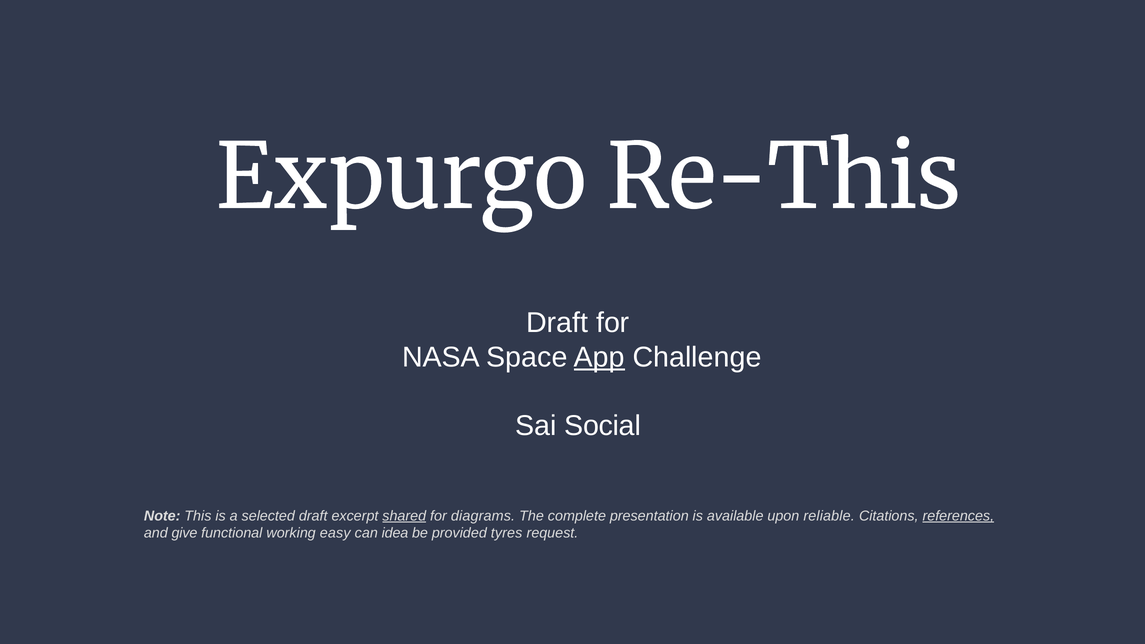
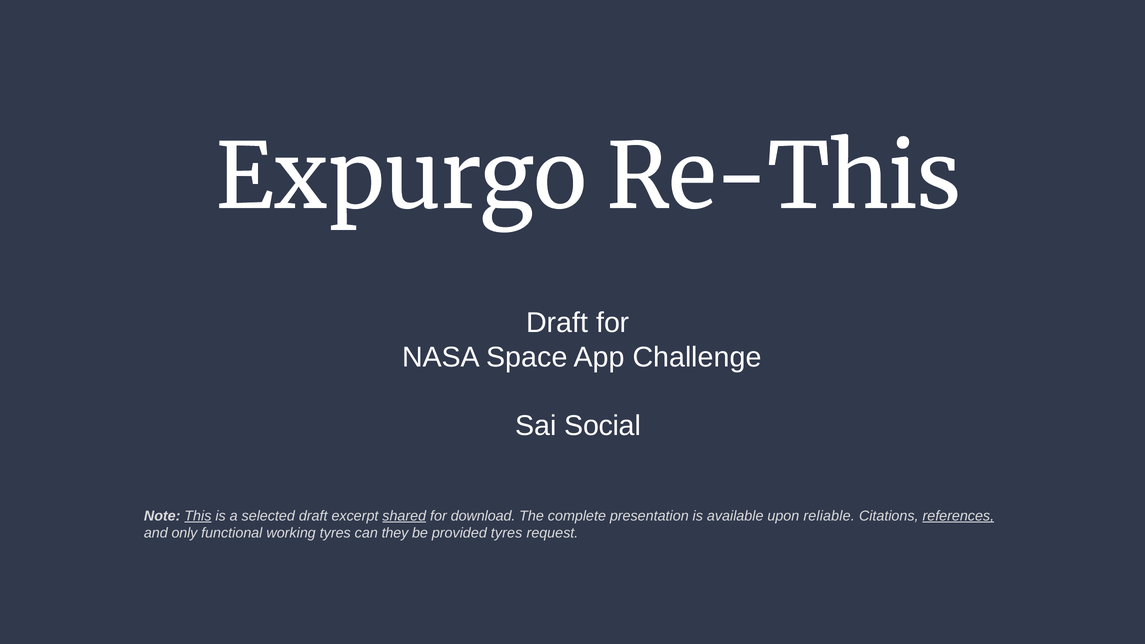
App underline: present -> none (599, 357)
This underline: none -> present (198, 516)
diagrams: diagrams -> download (483, 516)
give: give -> only (184, 533)
working easy: easy -> tyres (335, 533)
idea: idea -> they (395, 533)
